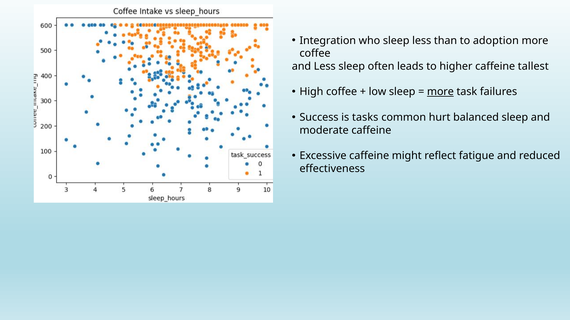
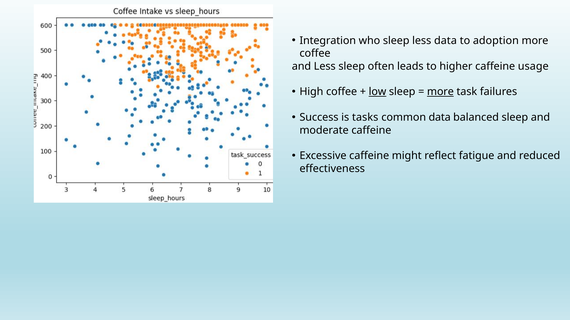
less than: than -> data (445, 41)
tallest: tallest -> usage (533, 66)
low underline: none -> present (377, 92)
common hurt: hurt -> data (440, 118)
